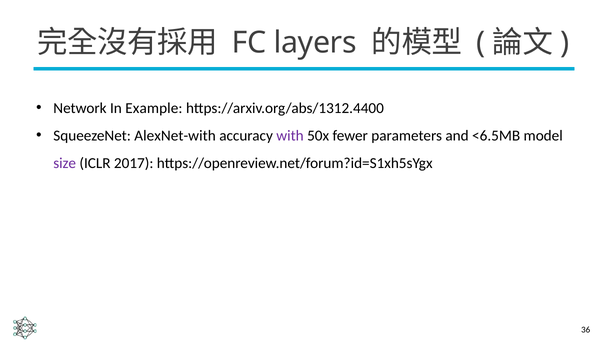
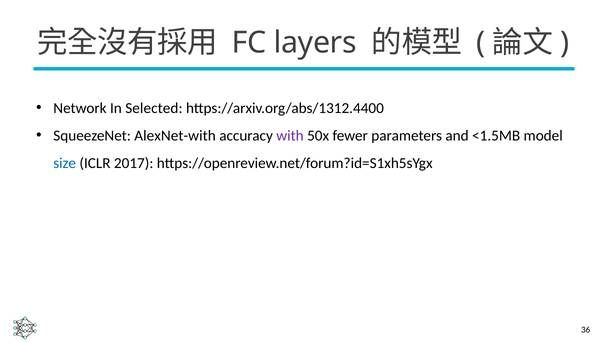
Example: Example -> Selected (154, 108)
<6.5MB: <6.5MB -> <1.5MB (496, 136)
size colour: purple -> blue (65, 163)
